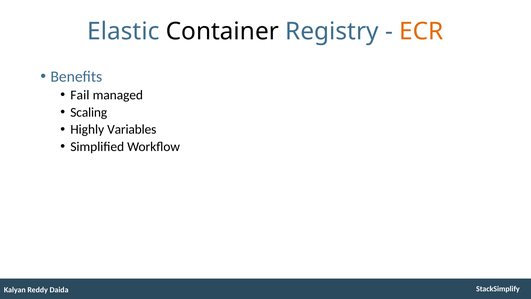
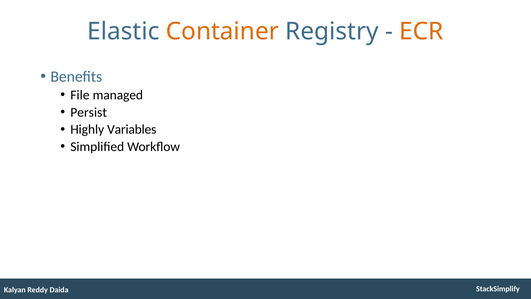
Container colour: black -> orange (222, 31)
Fail: Fail -> File (80, 95)
Scaling: Scaling -> Persist (89, 112)
